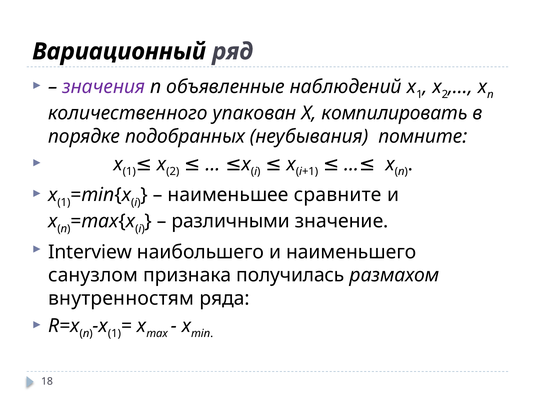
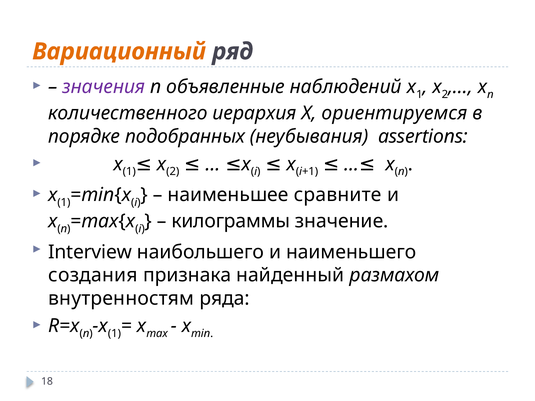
Вариационный colour: black -> orange (119, 52)
упакован: упакован -> иерархия (254, 113)
компилировать: компилировать -> ориентируемся (394, 113)
помните: помните -> assertions (423, 136)
различными: различными -> килограммы (231, 221)
санузлом: санузлом -> создания (93, 275)
получилась: получилась -> найденный (290, 275)
